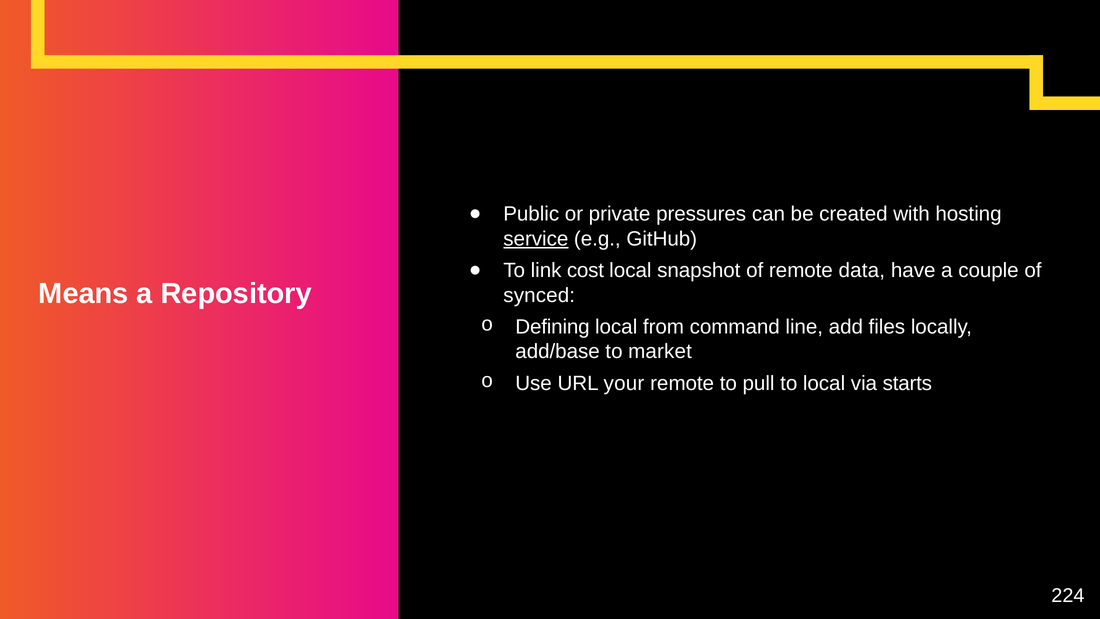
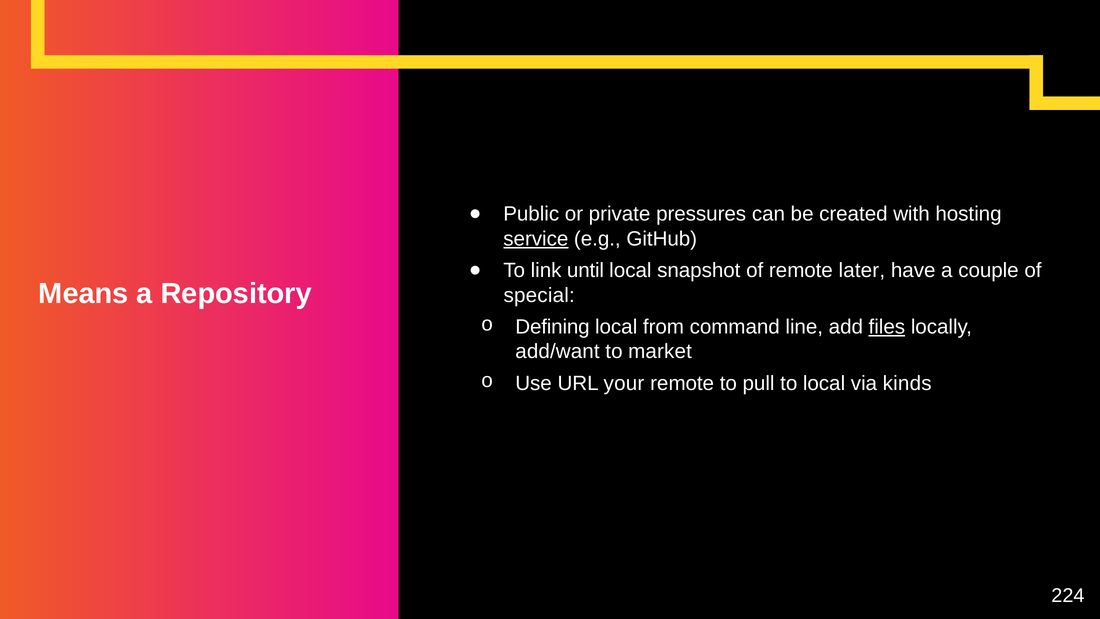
cost: cost -> until (585, 270)
data: data -> later (862, 270)
synced: synced -> special (539, 295)
files underline: none -> present (887, 327)
add/base: add/base -> add/want (557, 352)
starts: starts -> kinds (907, 383)
